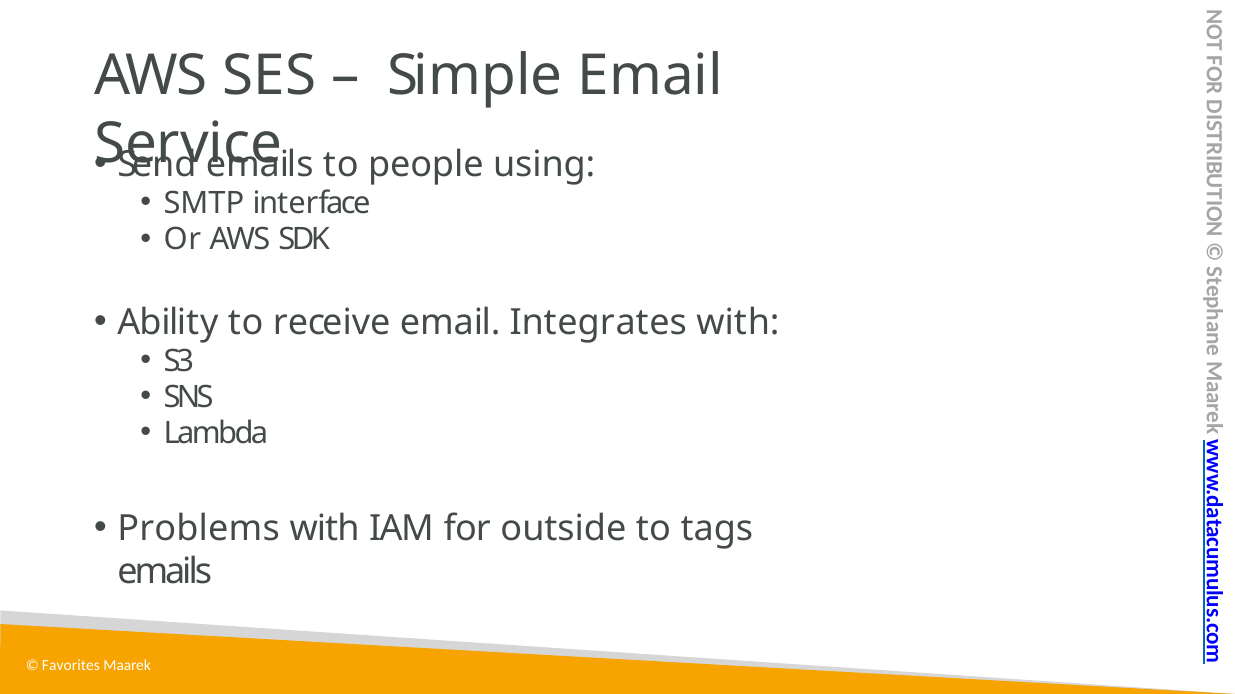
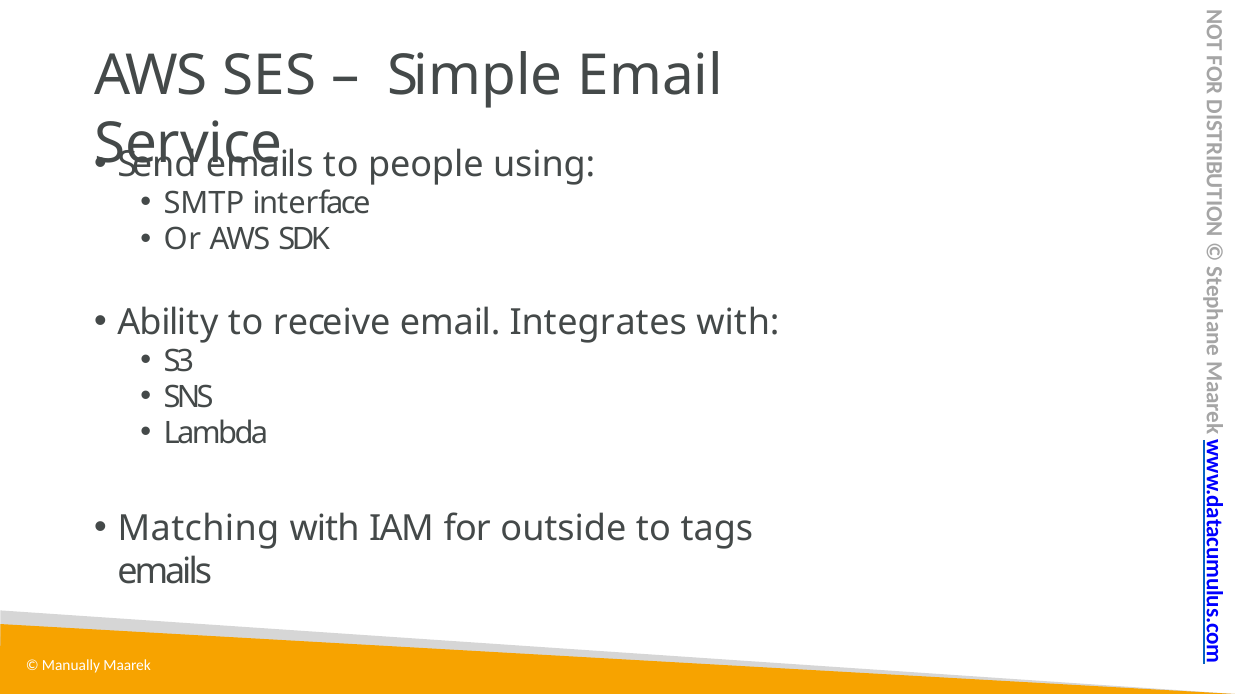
Problems: Problems -> Matching (199, 529)
Favorites: Favorites -> Manually (71, 666)
